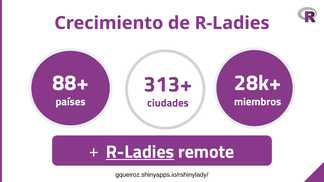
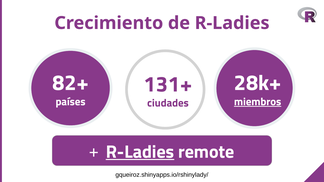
88+: 88+ -> 82+ (71, 83)
313+: 313+ -> 131+ (168, 85)
miembros underline: none -> present (258, 102)
